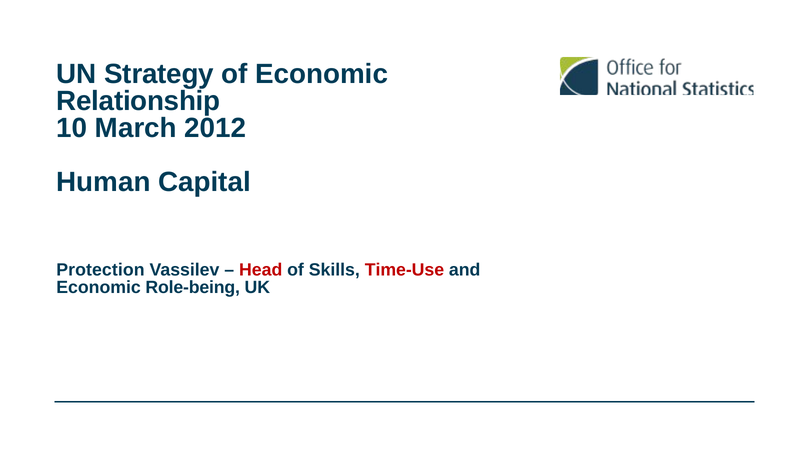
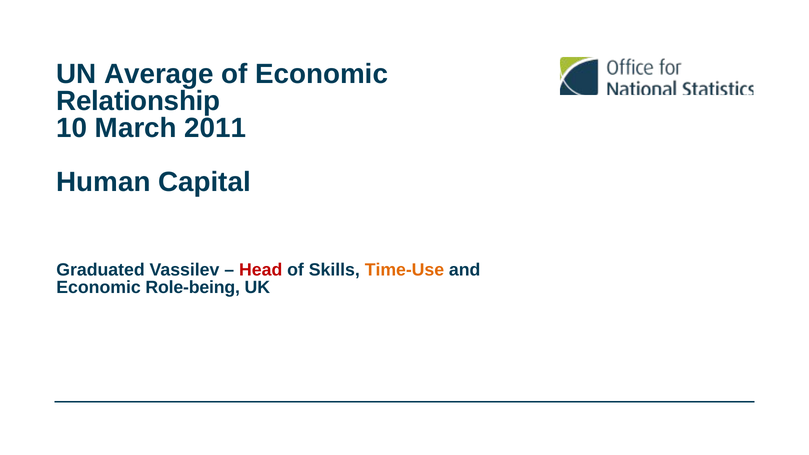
Strategy: Strategy -> Average (159, 74)
2012: 2012 -> 2011 (215, 128)
Protection: Protection -> Graduated (101, 270)
Time-Use colour: red -> orange (404, 270)
